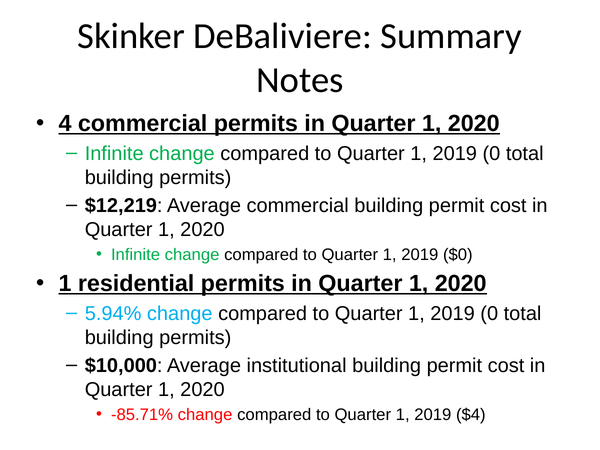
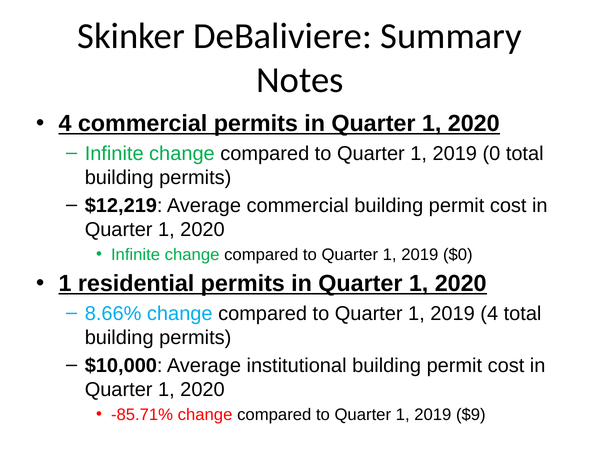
5.94%: 5.94% -> 8.66% (113, 313)
0: 0 -> 4 (489, 313)
$4: $4 -> $9 (471, 415)
